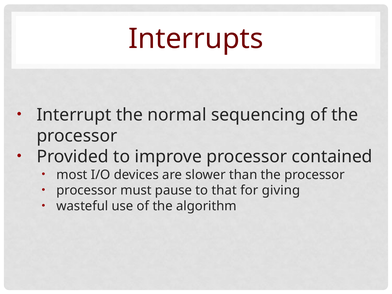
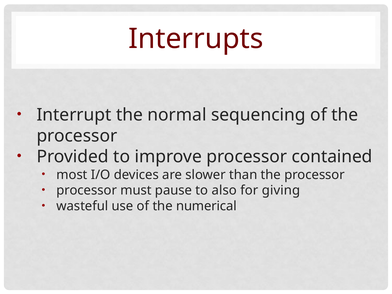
that: that -> also (224, 190)
algorithm: algorithm -> numerical (206, 206)
